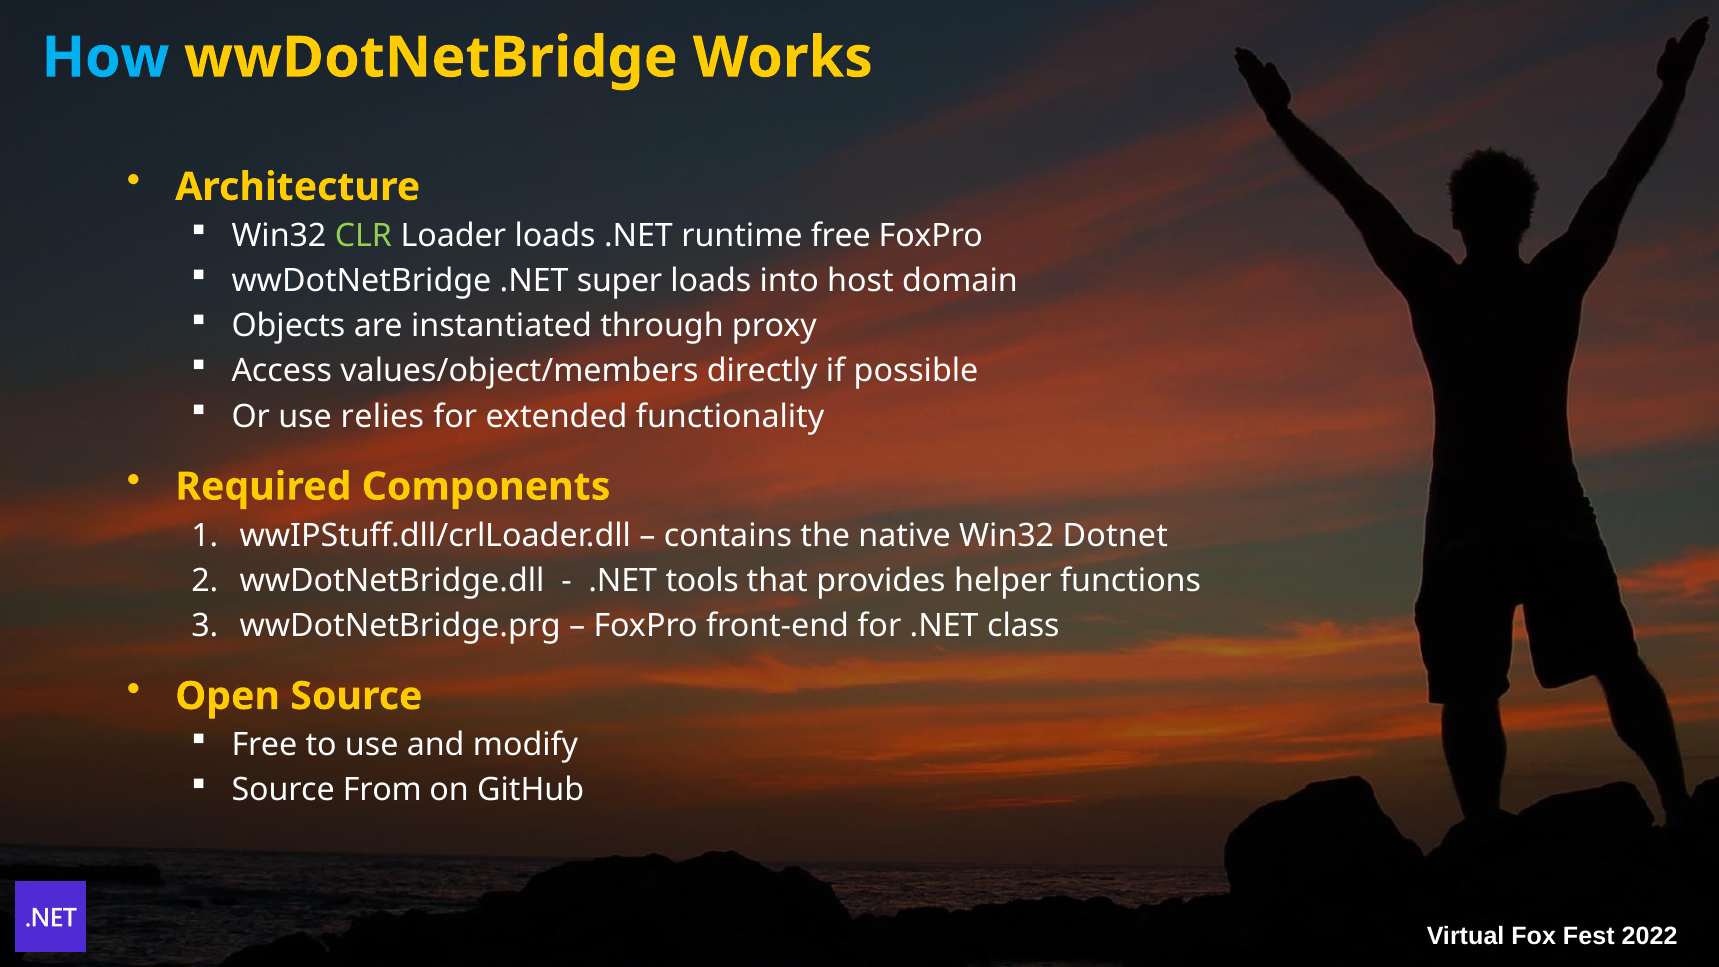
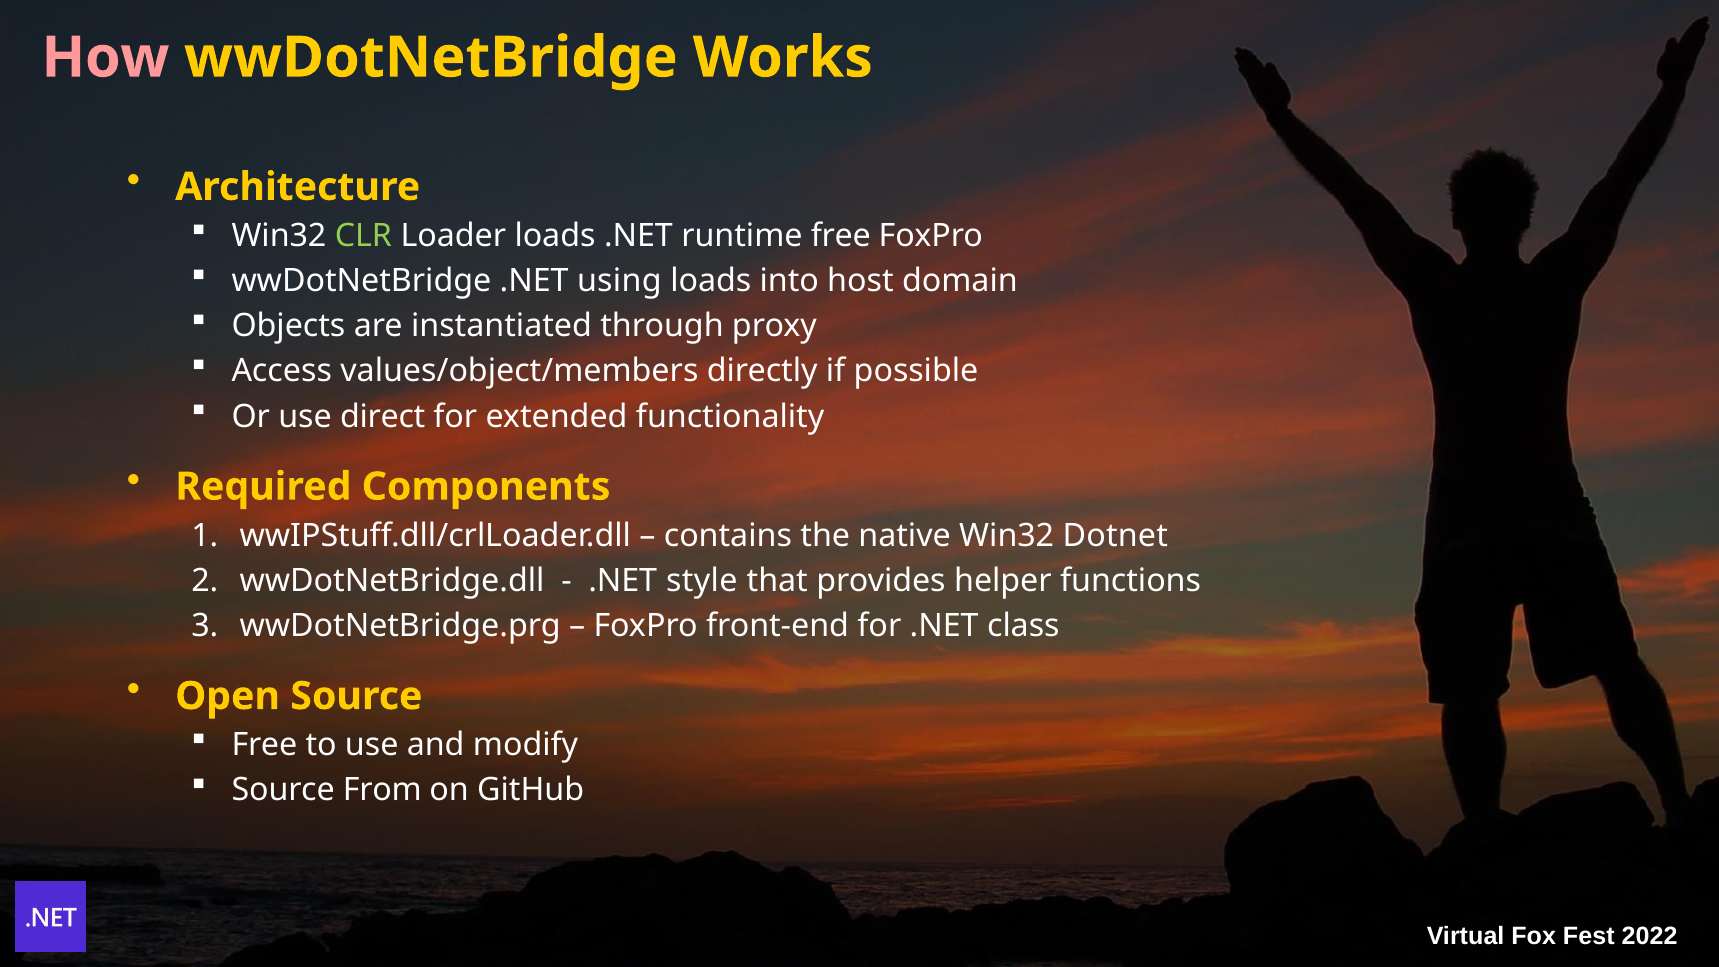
How colour: light blue -> pink (105, 58)
super: super -> using (619, 281)
relies: relies -> direct (383, 416)
tools: tools -> style (702, 581)
